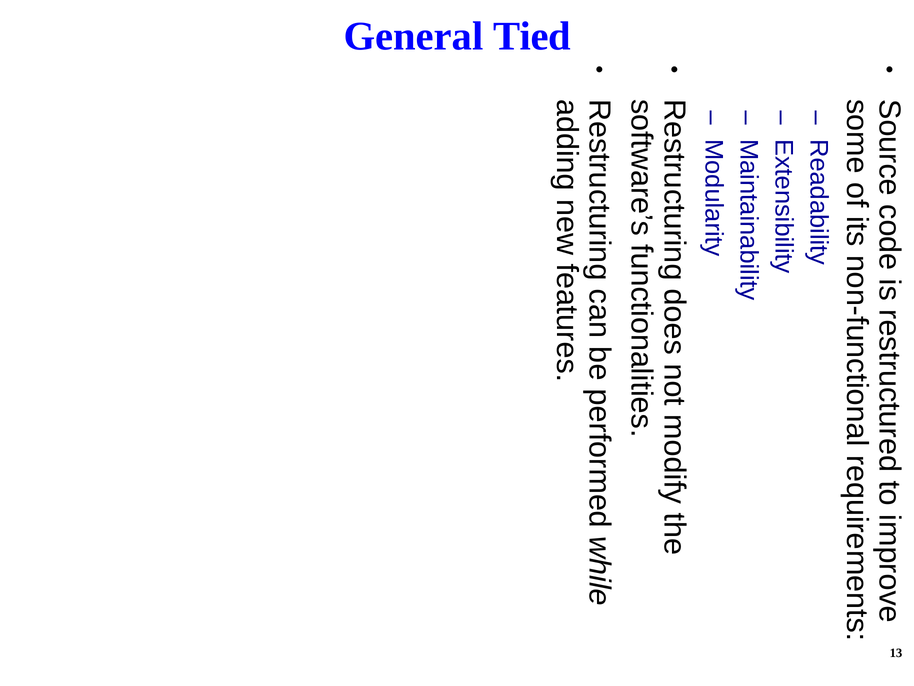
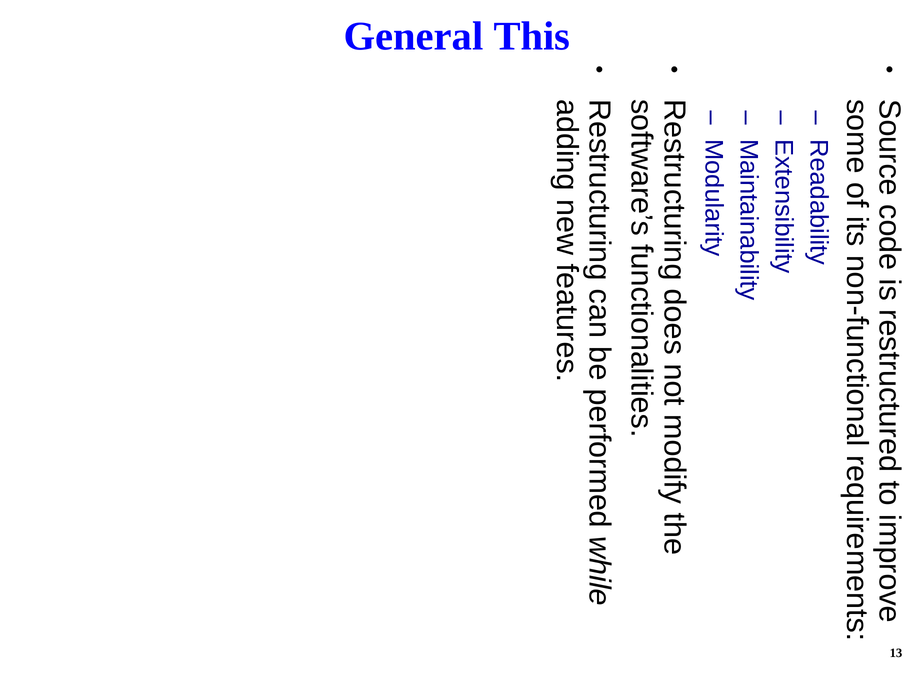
Tied: Tied -> This (532, 36)
